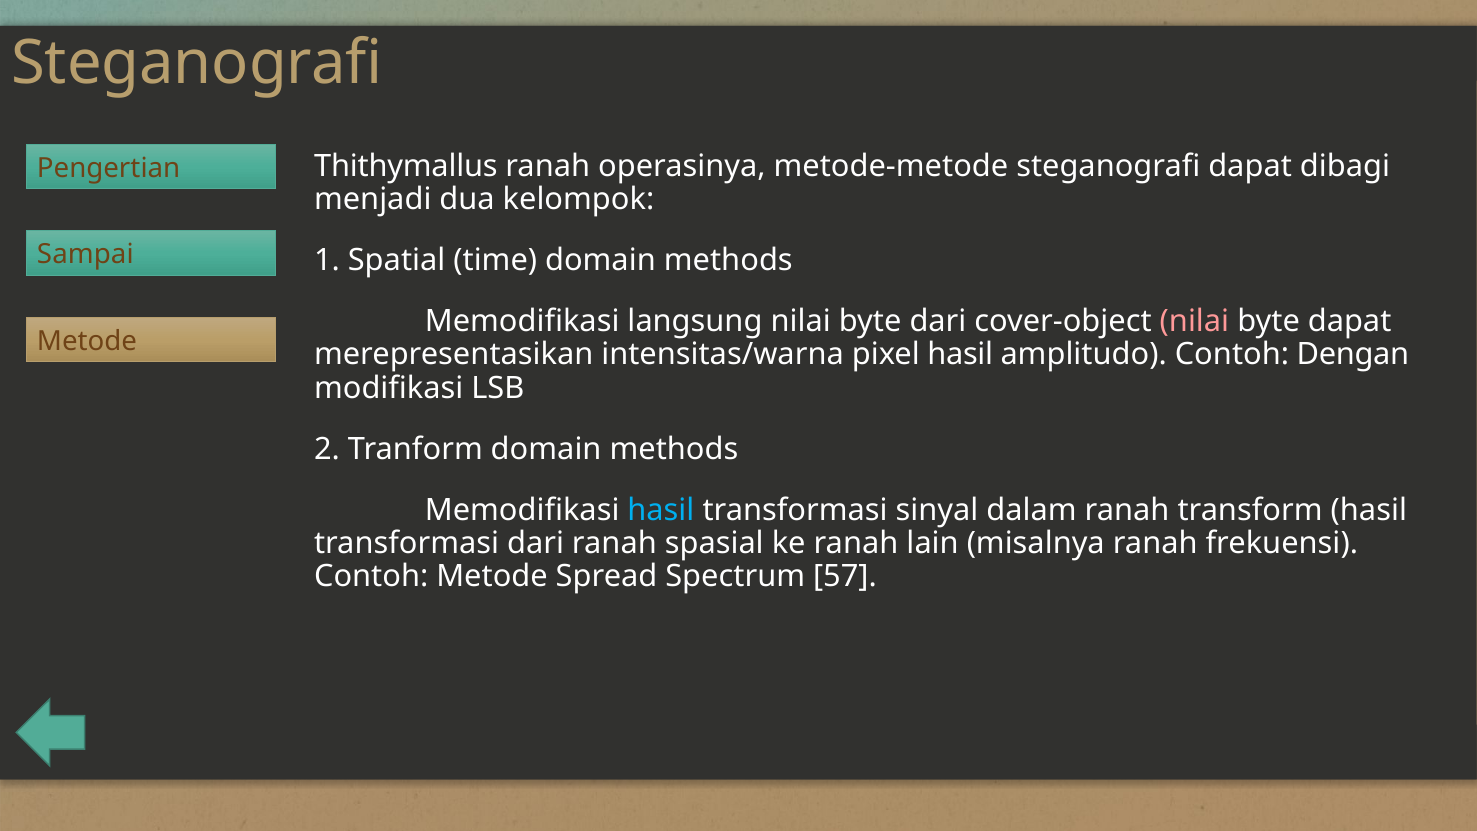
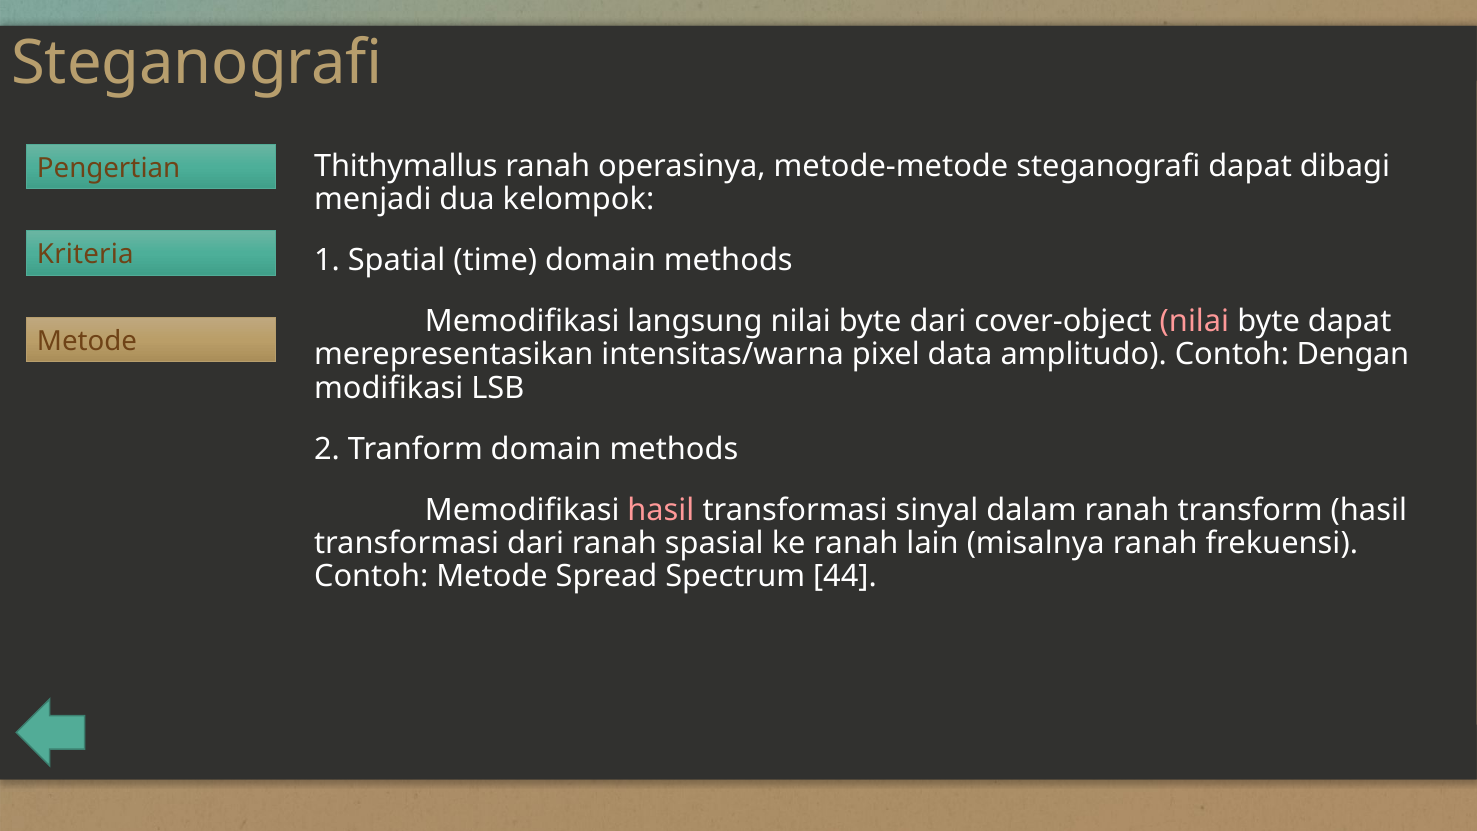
Sampai: Sampai -> Kriteria (85, 255)
pixel hasil: hasil -> data (960, 355)
hasil colour: light blue -> pink (661, 510)
57: 57 -> 44 (845, 576)
